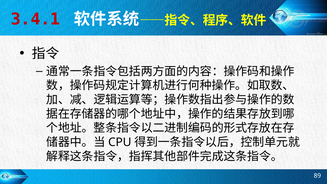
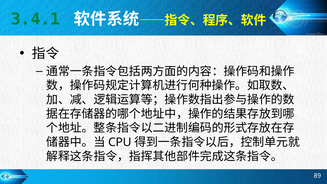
3.4.1 colour: red -> green (35, 19)
